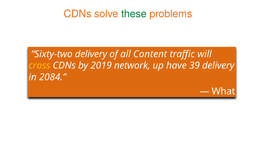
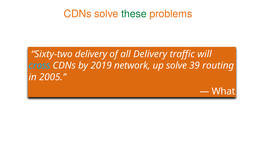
all Content: Content -> Delivery (150, 54)
cross colour: yellow -> light blue (39, 66)
up have: have -> solve (177, 66)
39 delivery: delivery -> routing (218, 66)
2084: 2084 -> 2005 (53, 77)
